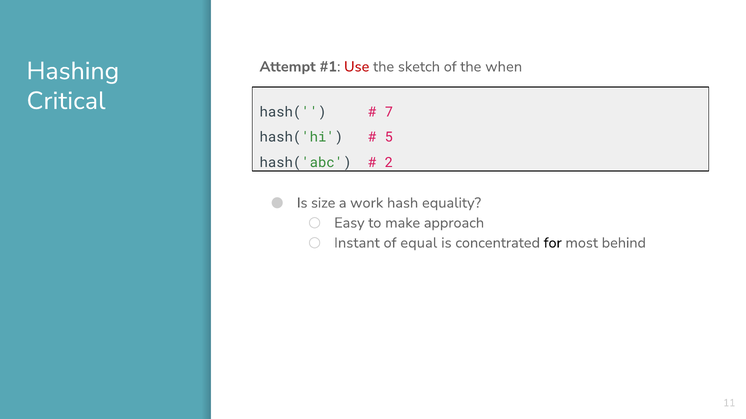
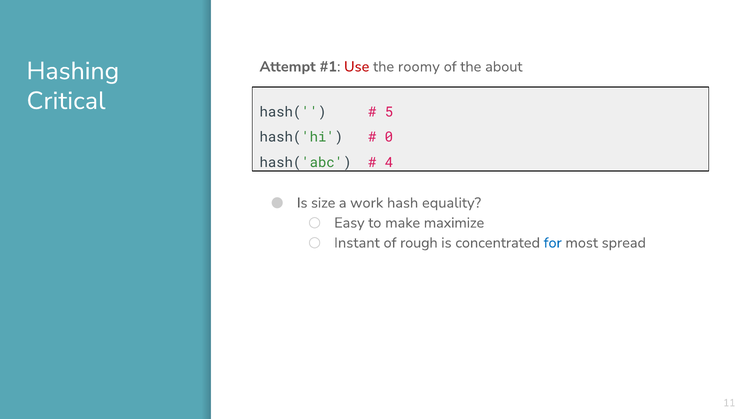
sketch: sketch -> roomy (419, 67)
when: when -> about (504, 67)
7: 7 -> 5 (389, 112)
5: 5 -> 0 (389, 138)
2: 2 -> 4 (389, 163)
approach: approach -> maximize (454, 223)
equal: equal -> rough (419, 243)
for colour: black -> blue (553, 243)
behind: behind -> spread (624, 243)
